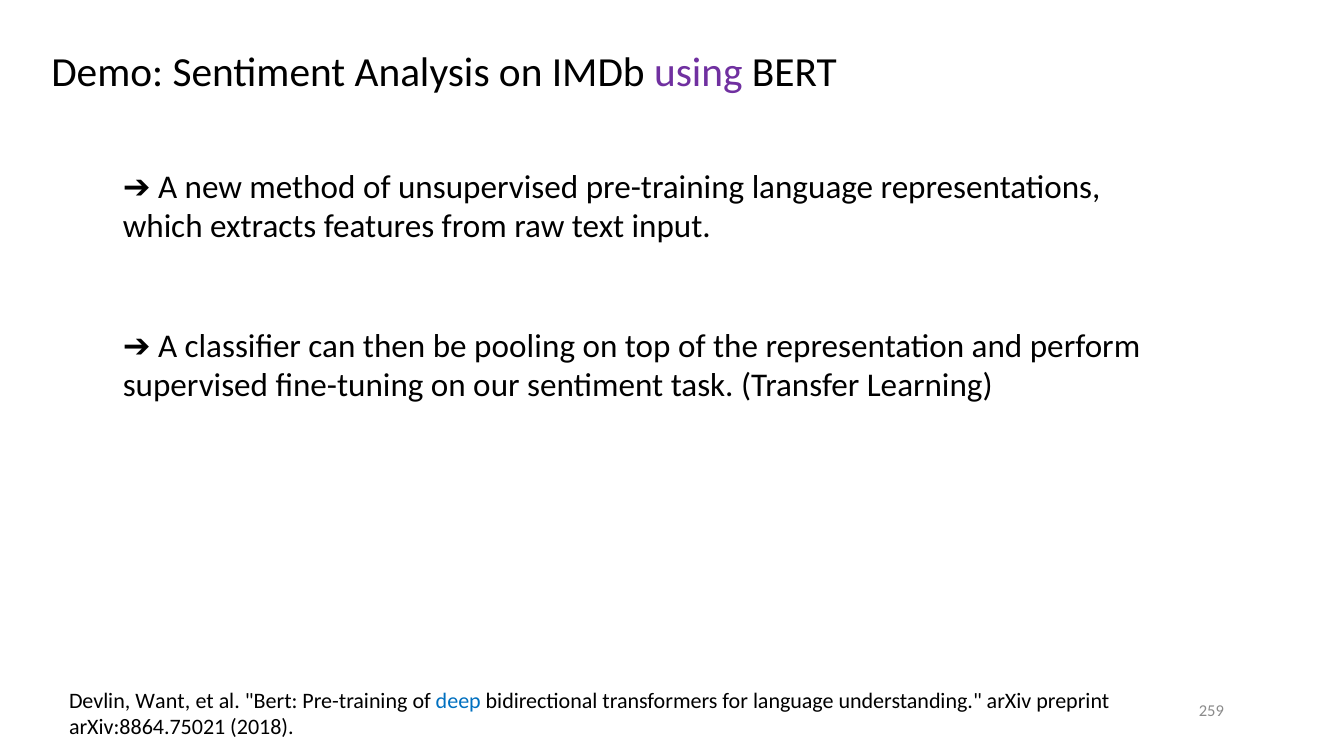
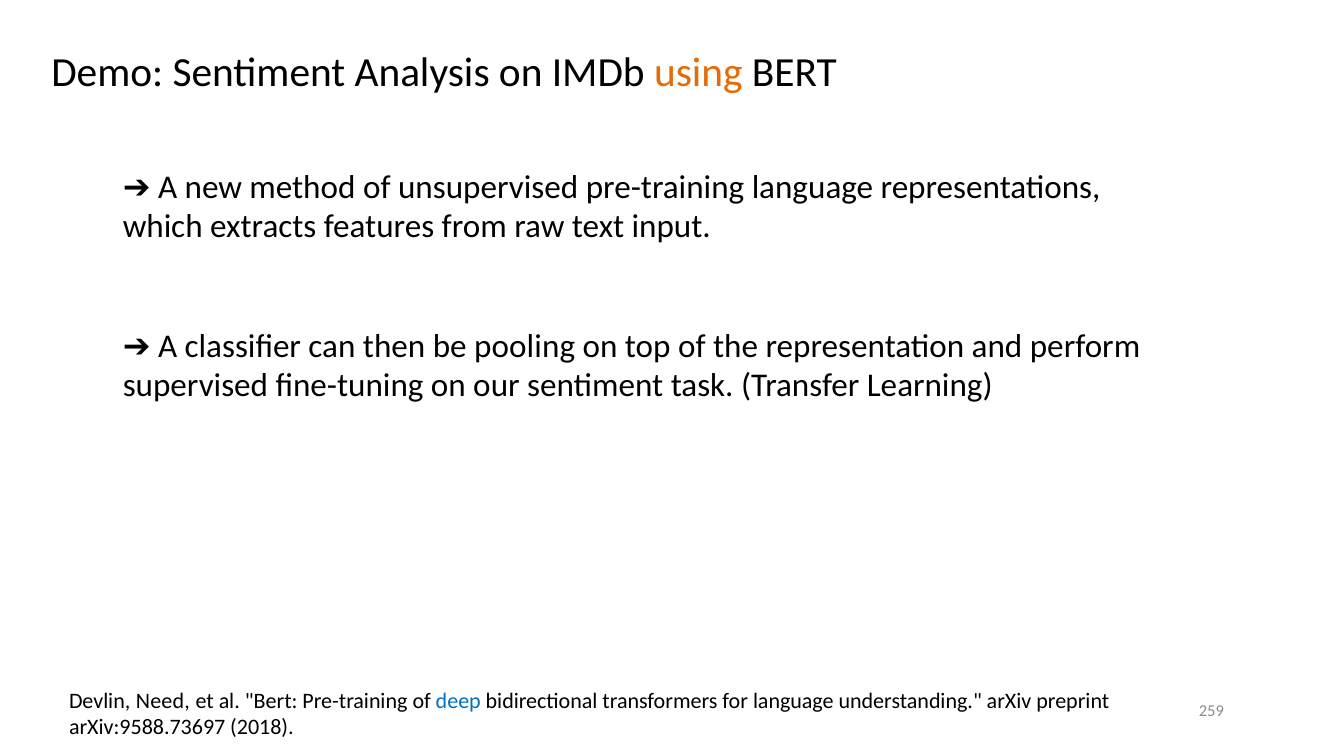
using colour: purple -> orange (698, 73)
Want: Want -> Need (163, 701)
arXiv:8864.75021: arXiv:8864.75021 -> arXiv:9588.73697 (147, 728)
